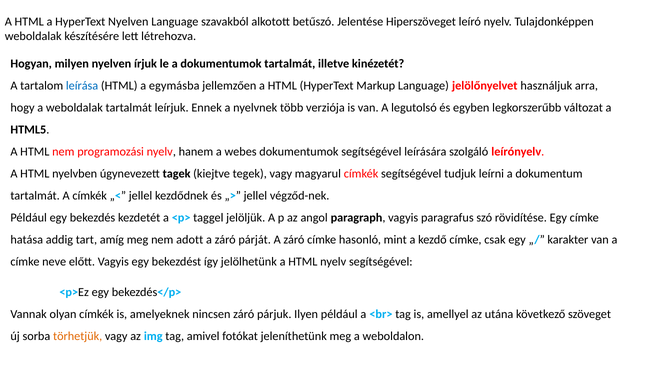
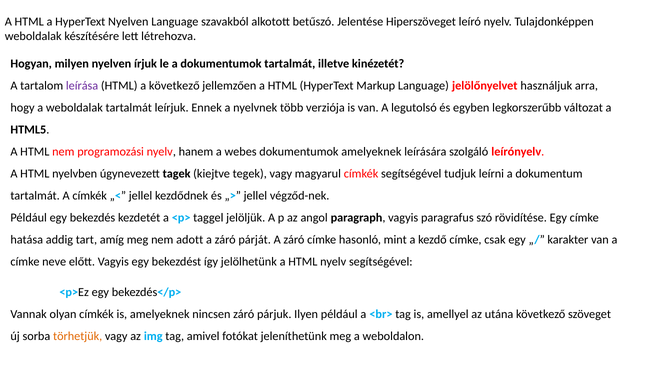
leírása colour: blue -> purple (82, 86)
a egymásba: egymásba -> következő (174, 86)
dokumentumok segítségével: segítségével -> amelyeknek (371, 152)
